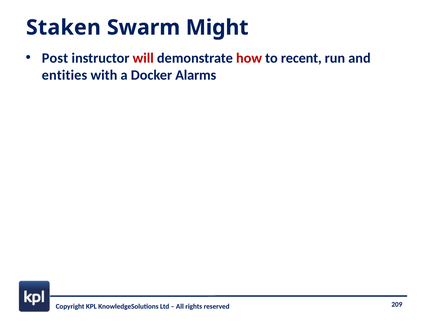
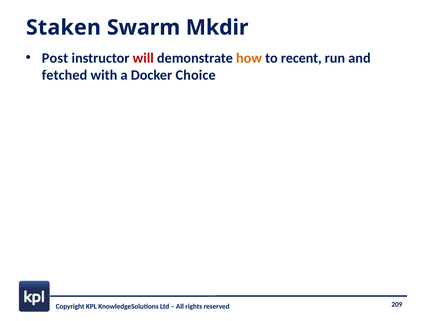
Might: Might -> Mkdir (217, 28)
how colour: red -> orange (249, 58)
entities: entities -> fetched (65, 75)
Alarms: Alarms -> Choice (196, 75)
